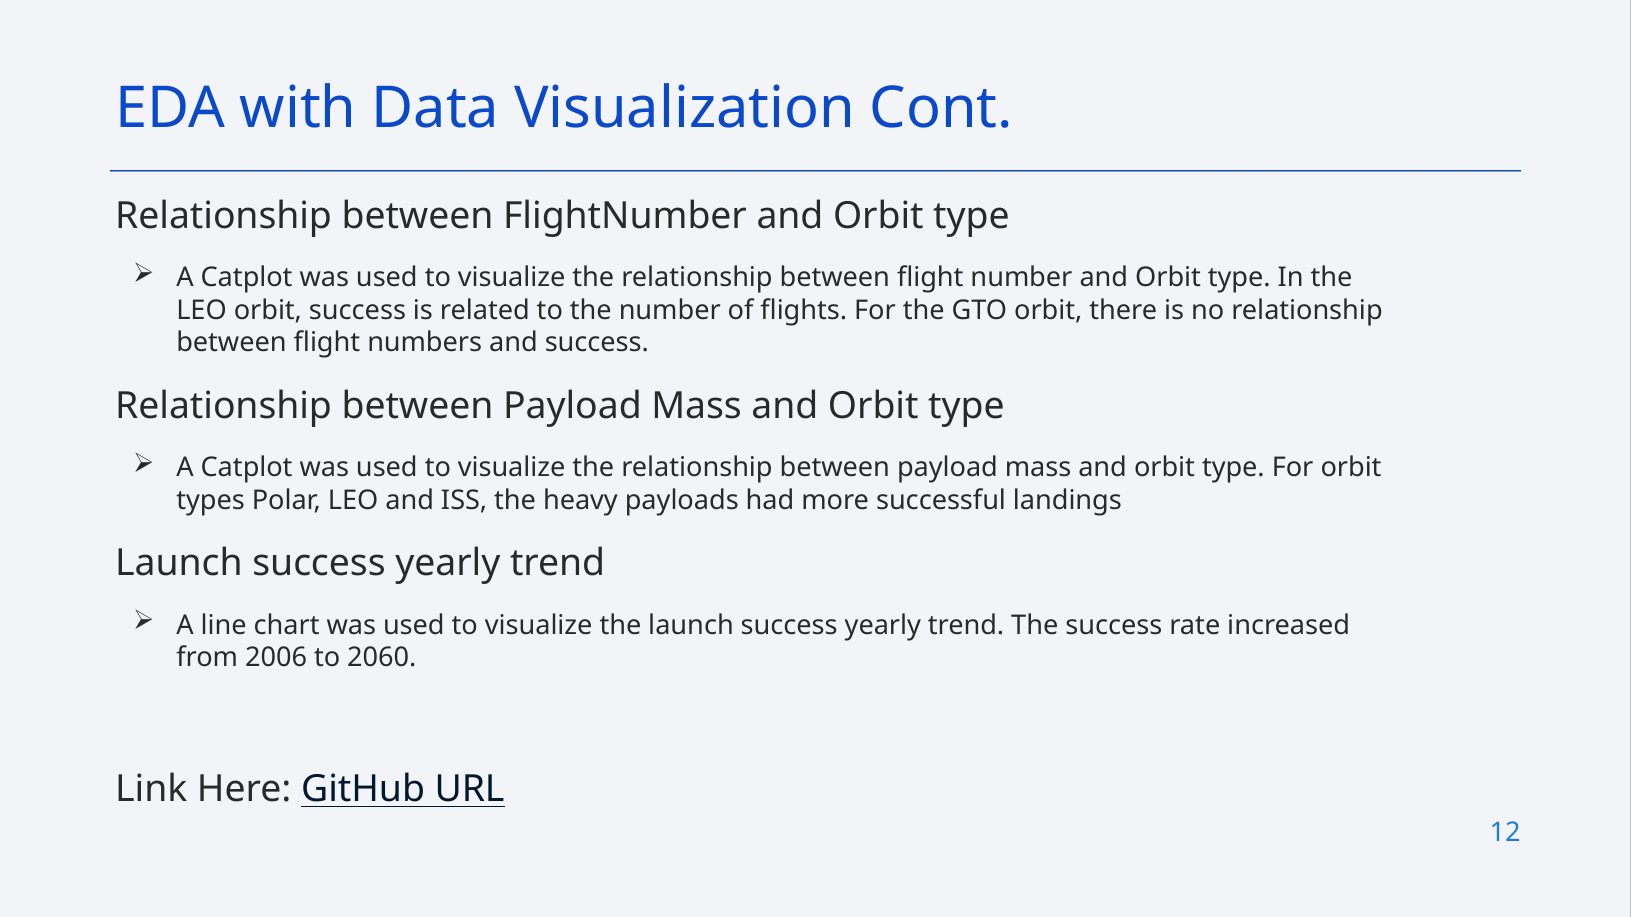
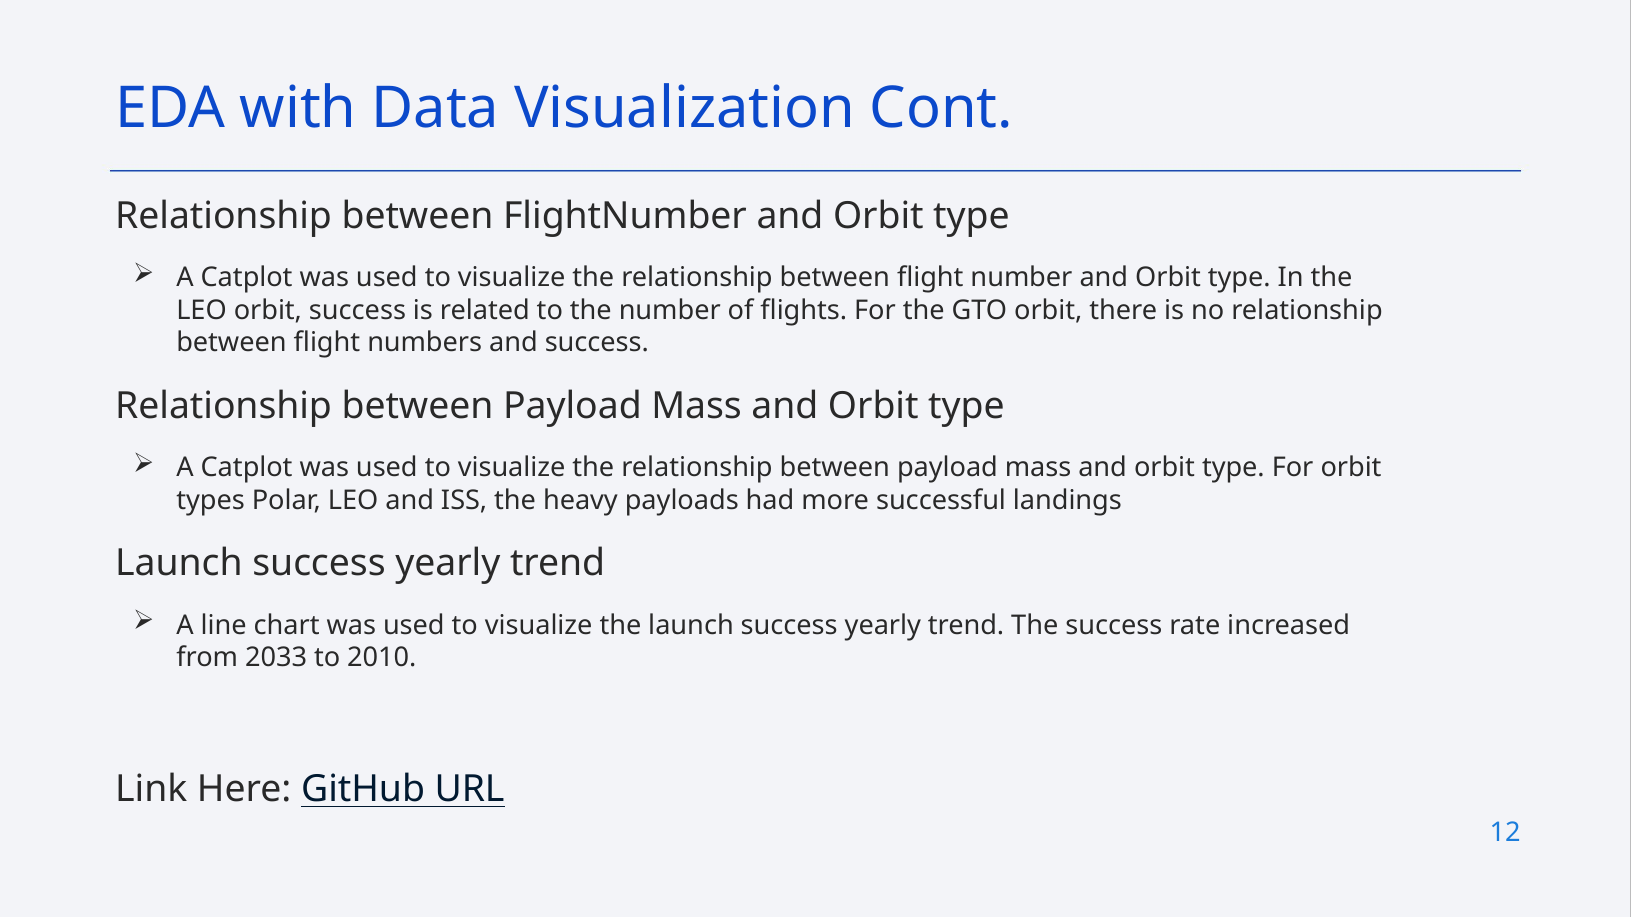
2006: 2006 -> 2033 (276, 658)
2060: 2060 -> 2010 (382, 658)
